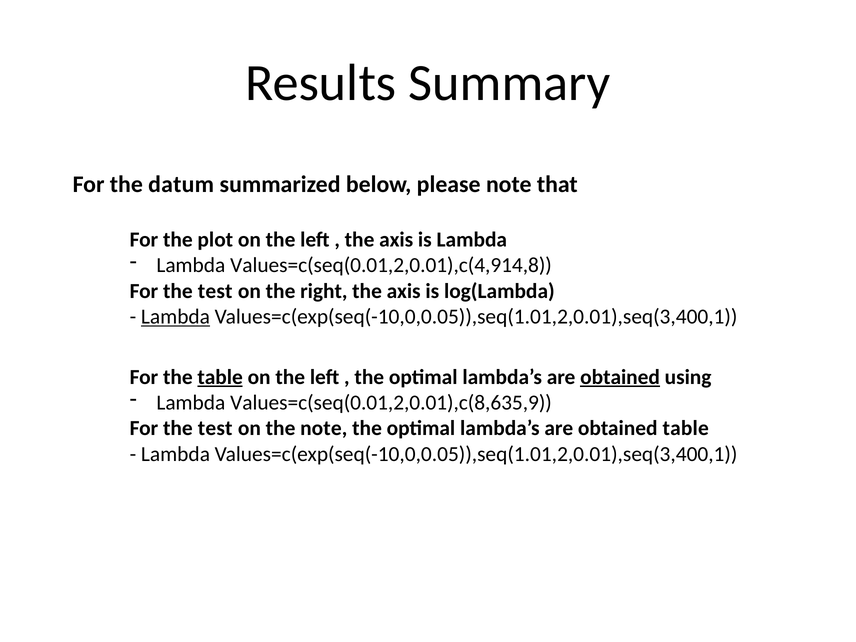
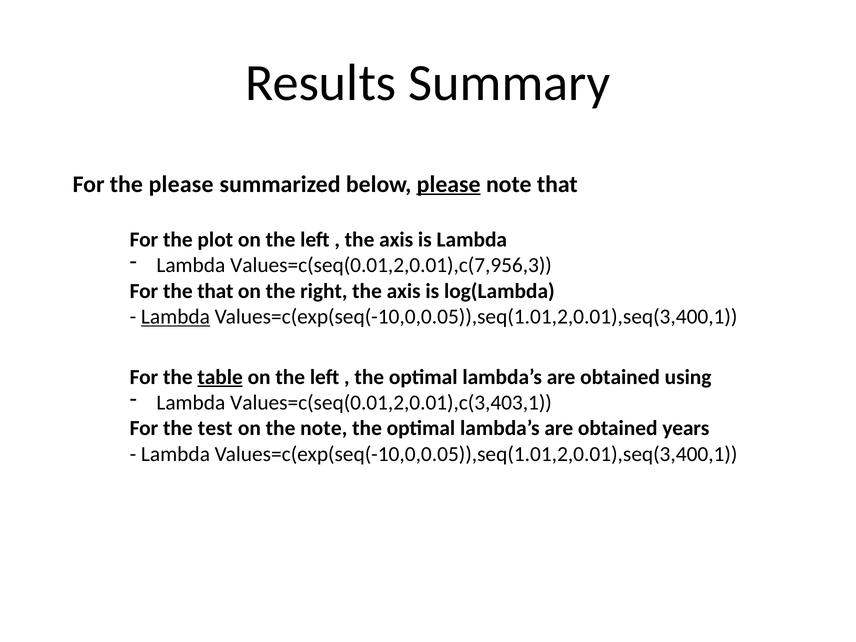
the datum: datum -> please (181, 184)
please underline: none -> present (449, 184)
Values=c(seq(0.01,2,0.01),c(4,914,8: Values=c(seq(0.01,2,0.01),c(4,914,8 -> Values=c(seq(0.01,2,0.01),c(7,956,3 (391, 265)
test: test -> that (215, 291)
obtained underline: present -> none (620, 377)
Values=c(seq(0.01,2,0.01),c(8,635,9: Values=c(seq(0.01,2,0.01),c(8,635,9 -> Values=c(seq(0.01,2,0.01),c(3,403,1 (391, 403)
obtained table: table -> years (686, 428)
